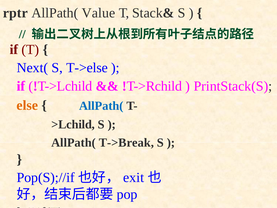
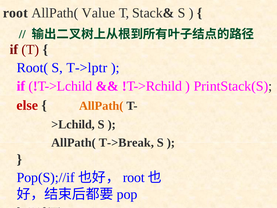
rptr: rptr -> root (15, 13)
Next(: Next( -> Root( (32, 68)
T->else: T->else -> T->lptr (87, 68)
else colour: orange -> red (27, 105)
AllPath( colour: blue -> orange (101, 106)
exit: exit -> root (134, 177)
